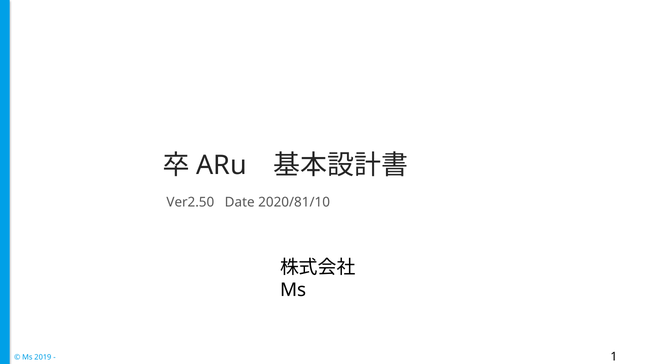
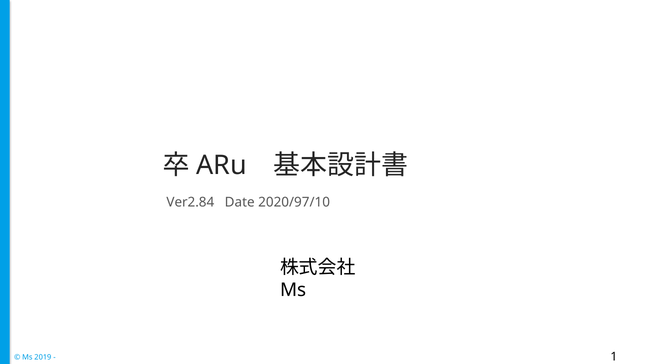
Ver2.50: Ver2.50 -> Ver2.84 (190, 202)
2020/81/10: 2020/81/10 -> 2020/97/10 (294, 202)
